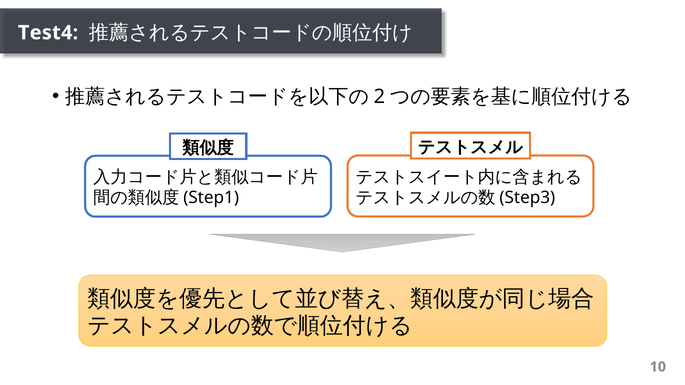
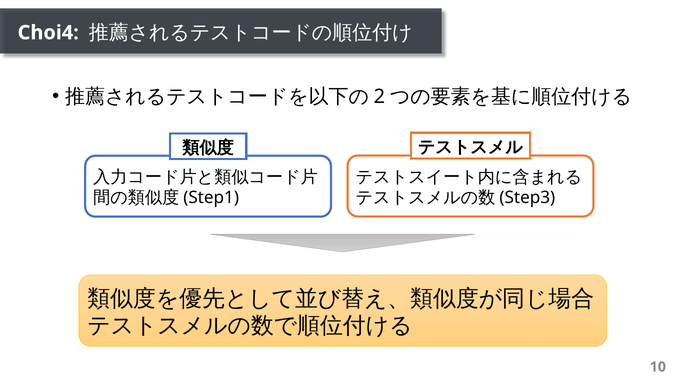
Test4: Test4 -> Choi4 (48, 33)
